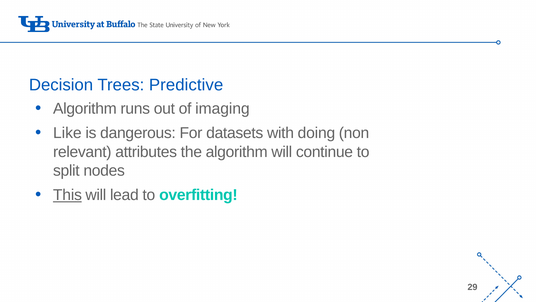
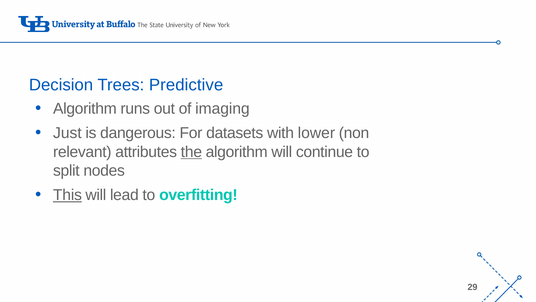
Like: Like -> Just (67, 133)
doing: doing -> lower (316, 133)
the underline: none -> present (191, 152)
